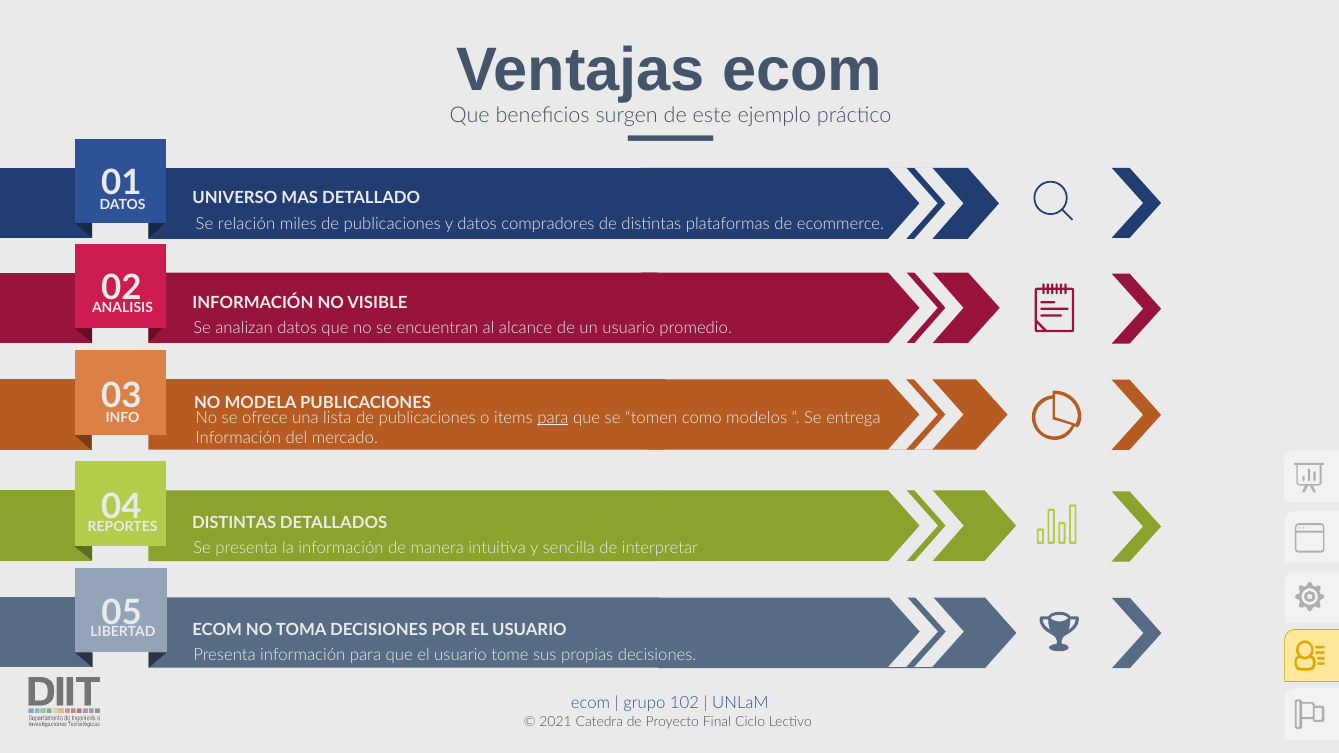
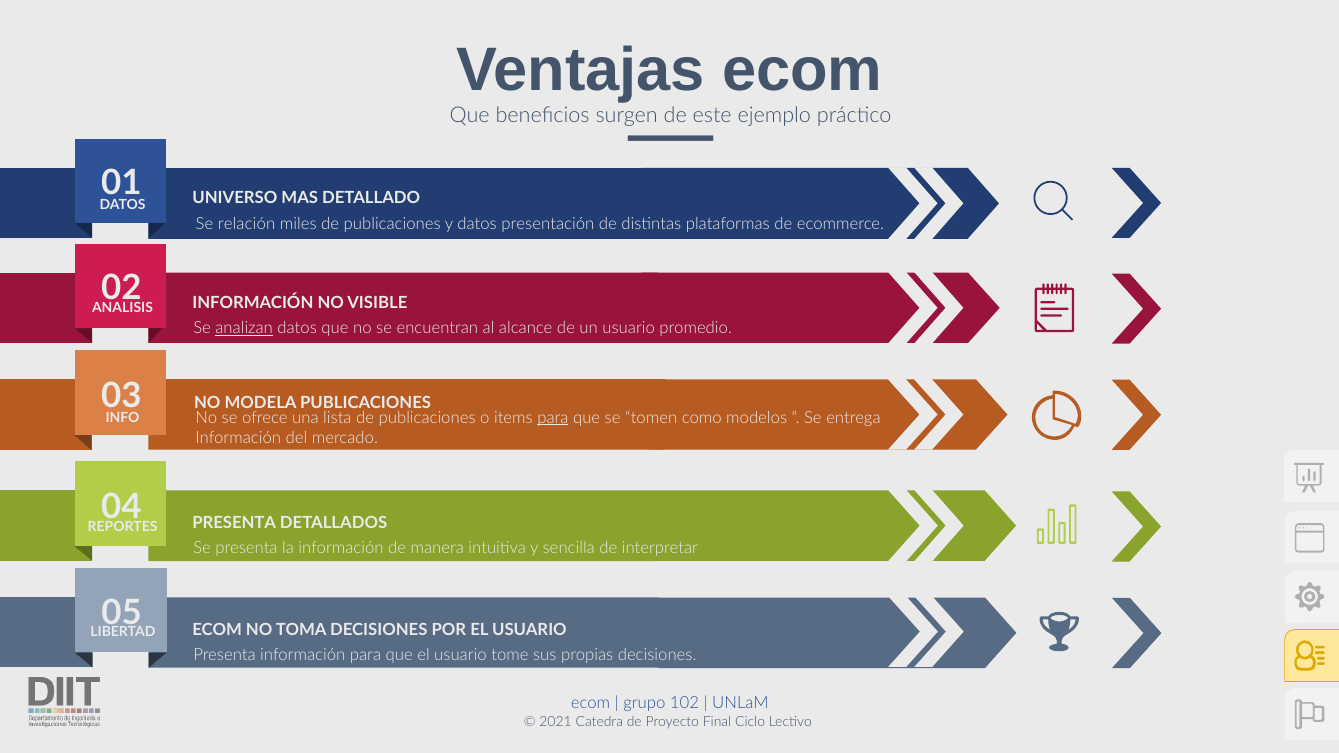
compradores: compradores -> presentación (548, 224)
analizan underline: none -> present (244, 328)
DISTINTAS: DISTINTAS -> PRESENTA (234, 523)
